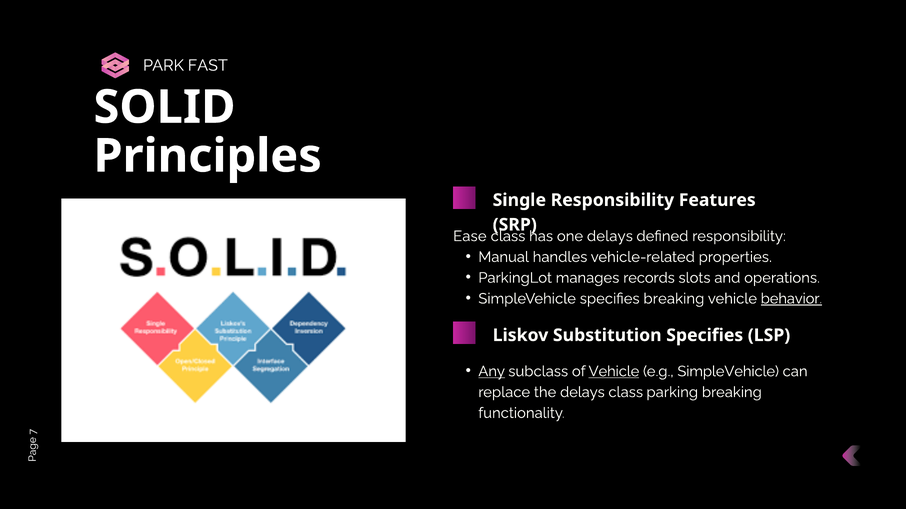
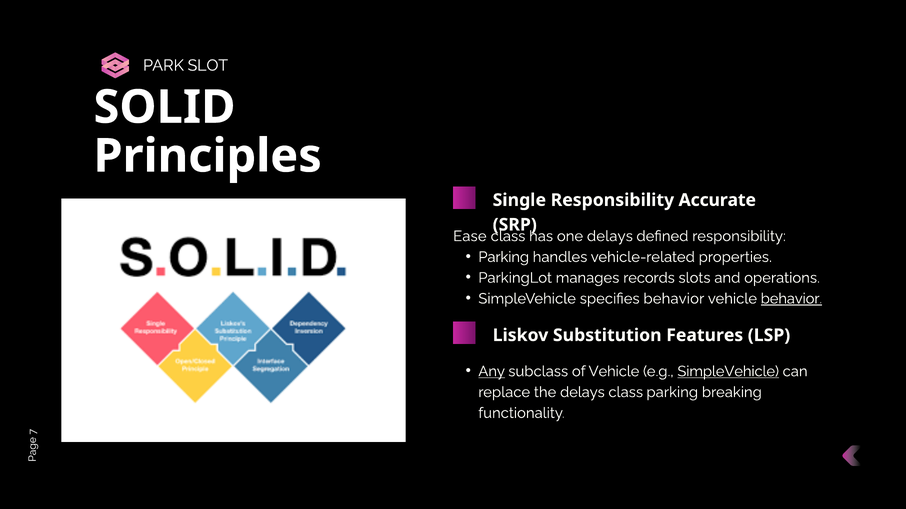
FAST: FAST -> SLOT (208, 65)
Features: Features -> Accurate (717, 200)
Manual: Manual -> Parking (504, 257)
specifies breaking: breaking -> behavior (674, 299)
Substitution Specifies: Specifies -> Features (705, 336)
Vehicle underline: present -> none (614, 372)
SimpleVehicle underline: none -> present (728, 372)
